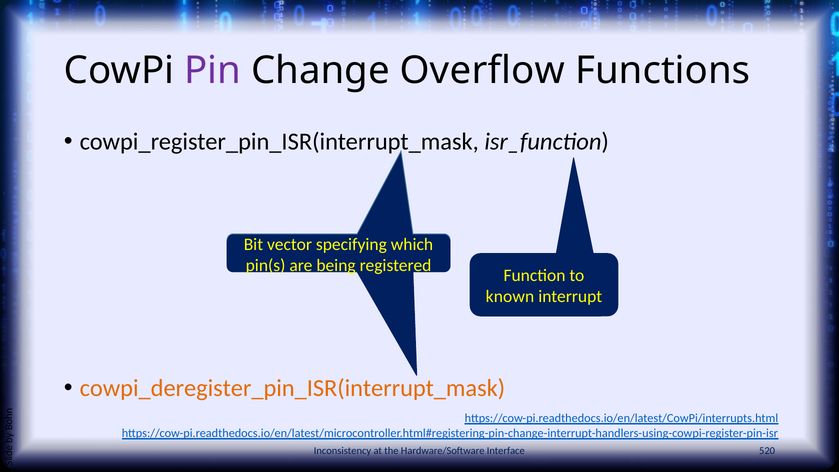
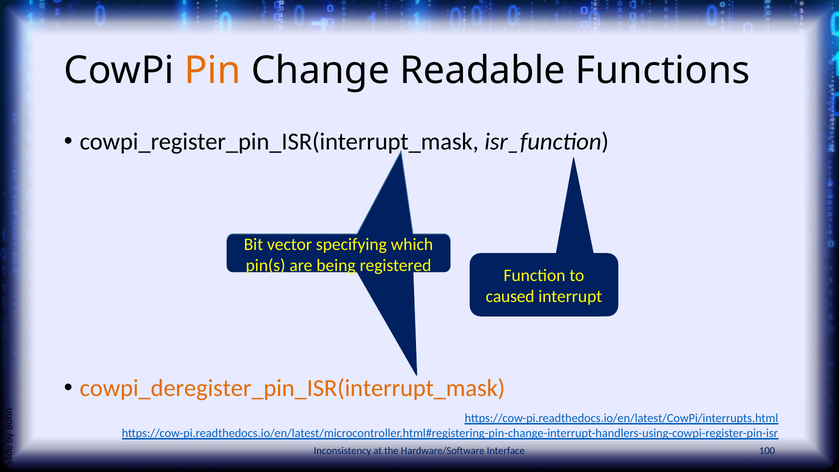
Pin colour: purple -> orange (213, 70)
Overflow: Overflow -> Readable (483, 70)
known: known -> caused (510, 296)
520: 520 -> 100 (767, 451)
